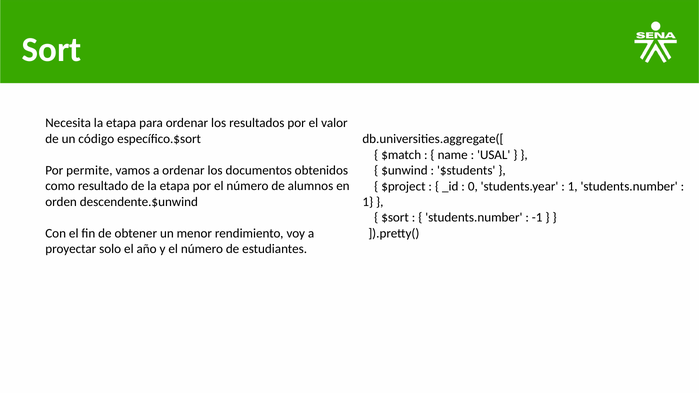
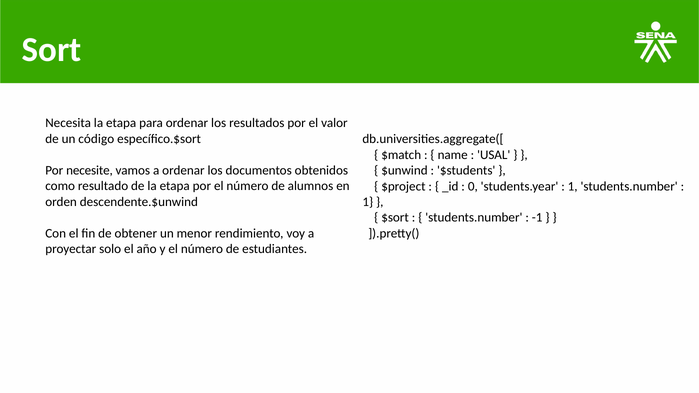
permite: permite -> necesite (89, 170)
